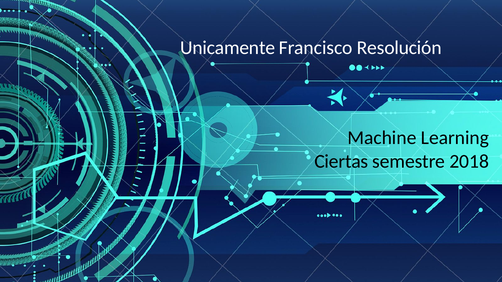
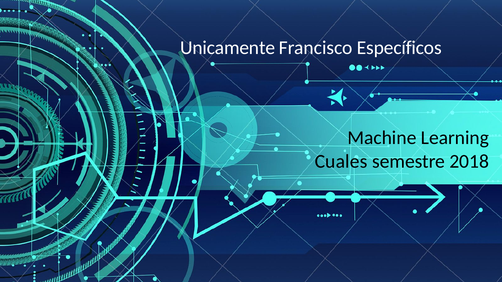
Resolución: Resolución -> Específicos (399, 48)
Ciertas: Ciertas -> Cuales (341, 162)
